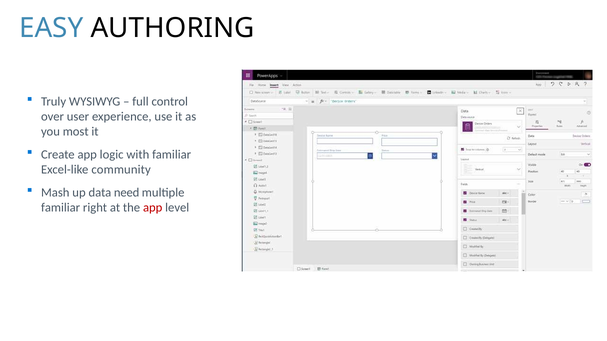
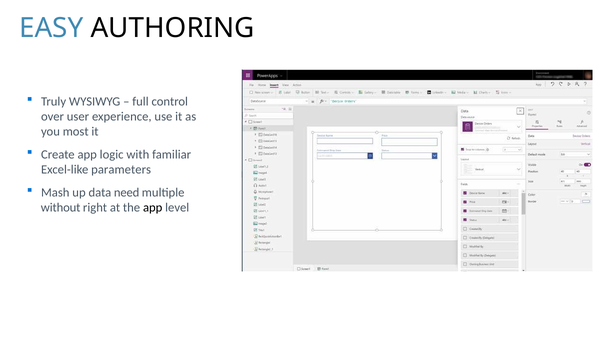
community: community -> parameters (121, 170)
familiar: familiar -> without (61, 208)
app colour: red -> black (153, 208)
